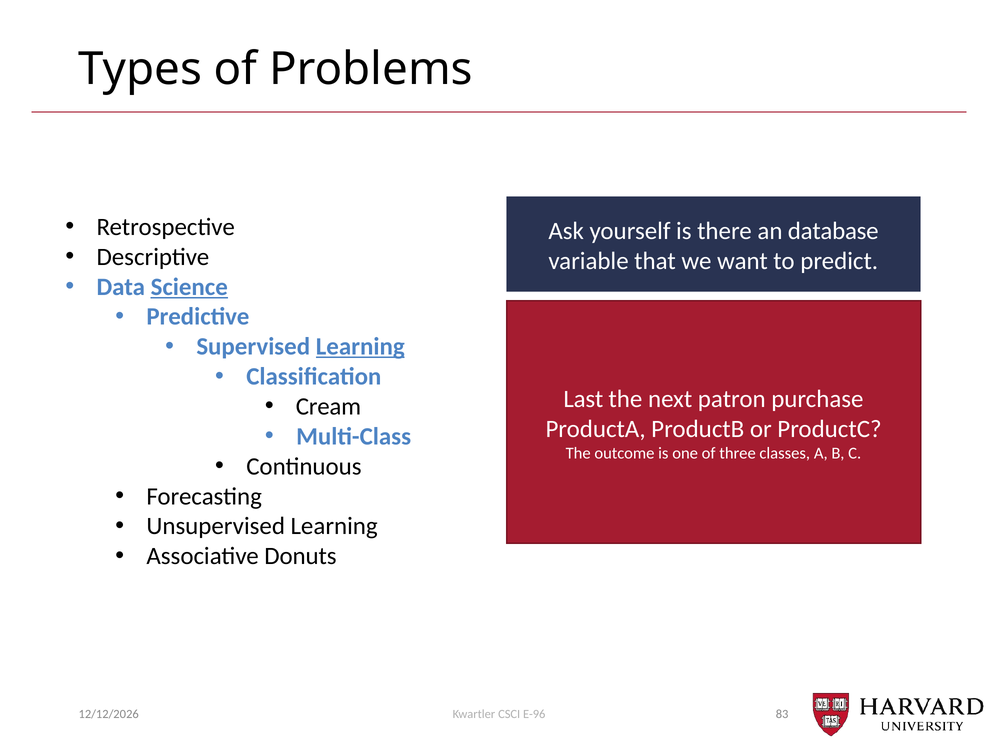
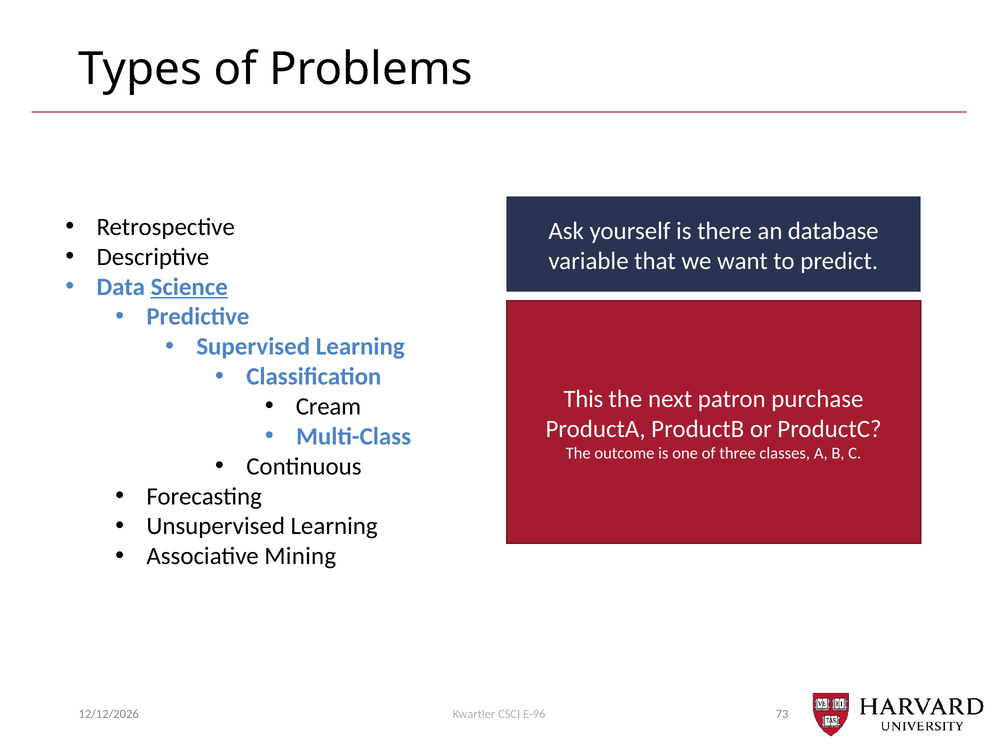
Learning underline: present -> none (360, 347)
Last: Last -> This (583, 399)
Donuts: Donuts -> Mining (300, 557)
83: 83 -> 73 (782, 714)
